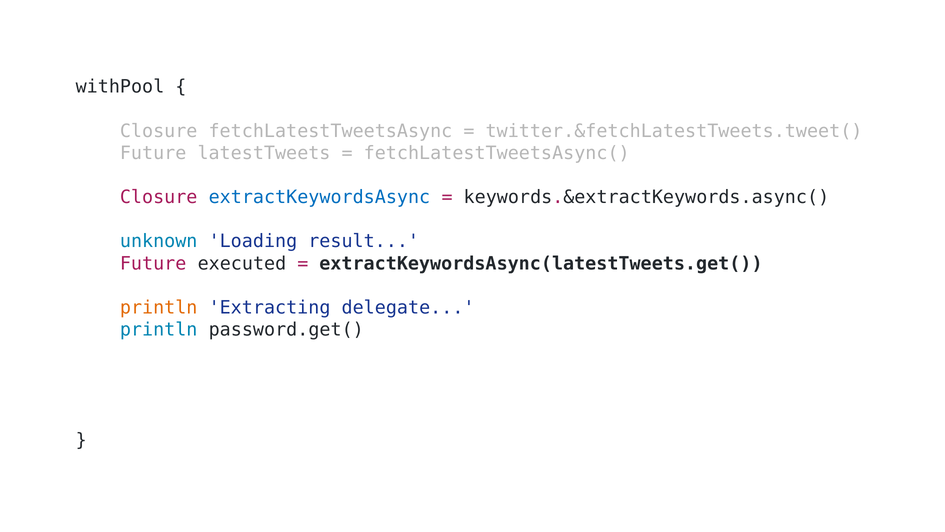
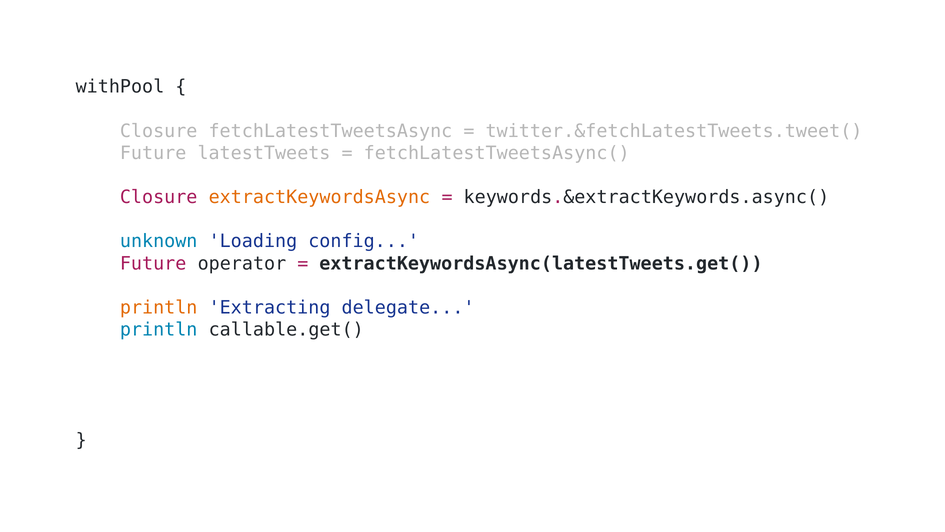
extractKeywordsAsync colour: blue -> orange (319, 197)
result: result -> config (364, 241)
executed: executed -> operator (242, 263)
password.get(: password.get( -> callable.get( (286, 329)
